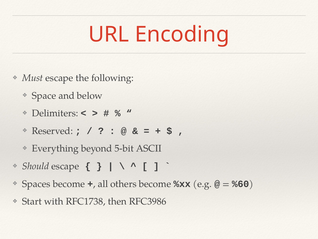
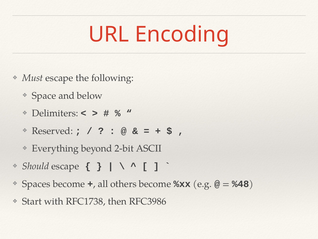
5-bit: 5-bit -> 2-bit (124, 148)
%60: %60 -> %48 (240, 184)
